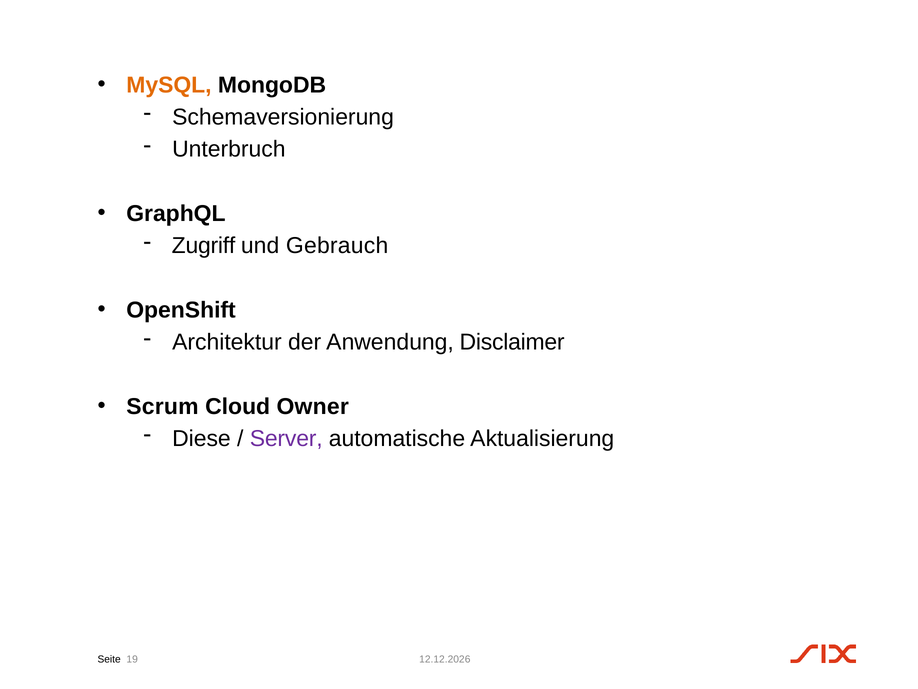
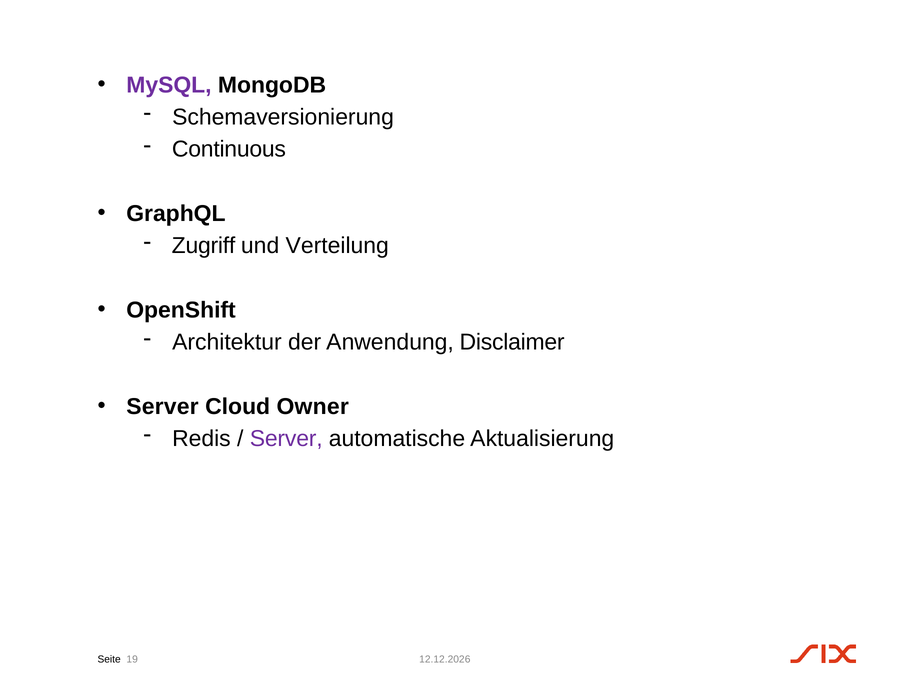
MySQL colour: orange -> purple (169, 85)
Unterbruch: Unterbruch -> Continuous (229, 149)
Gebrauch: Gebrauch -> Verteilung (337, 246)
Scrum: Scrum -> Server (162, 406)
Diese: Diese -> Redis (201, 438)
